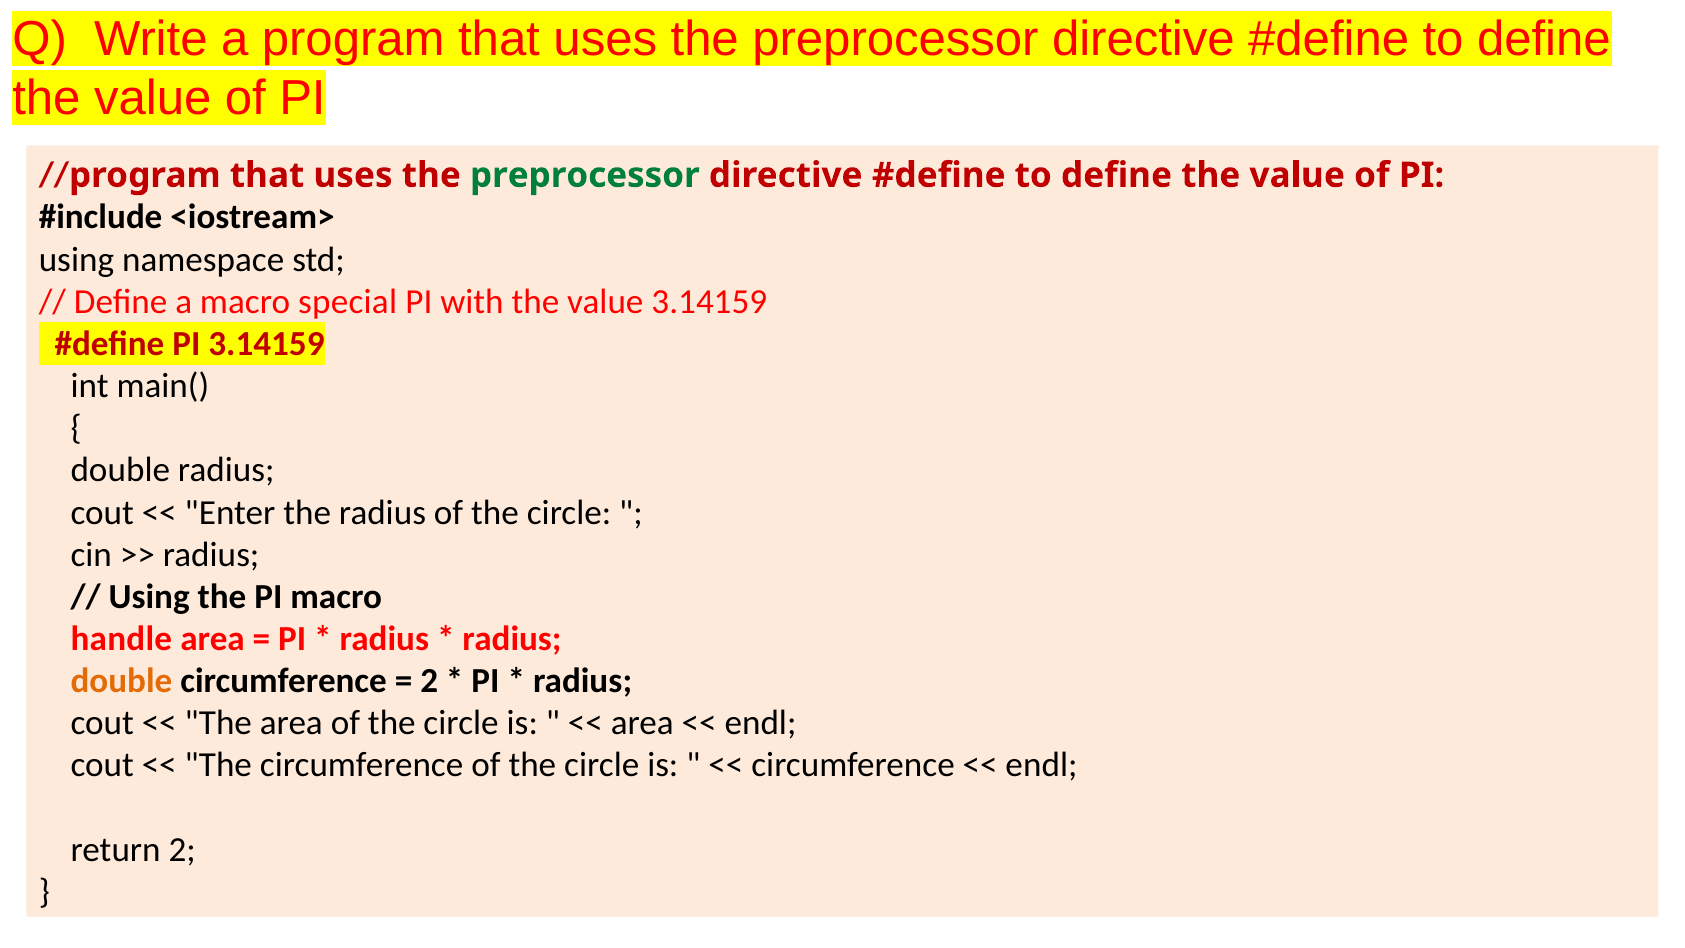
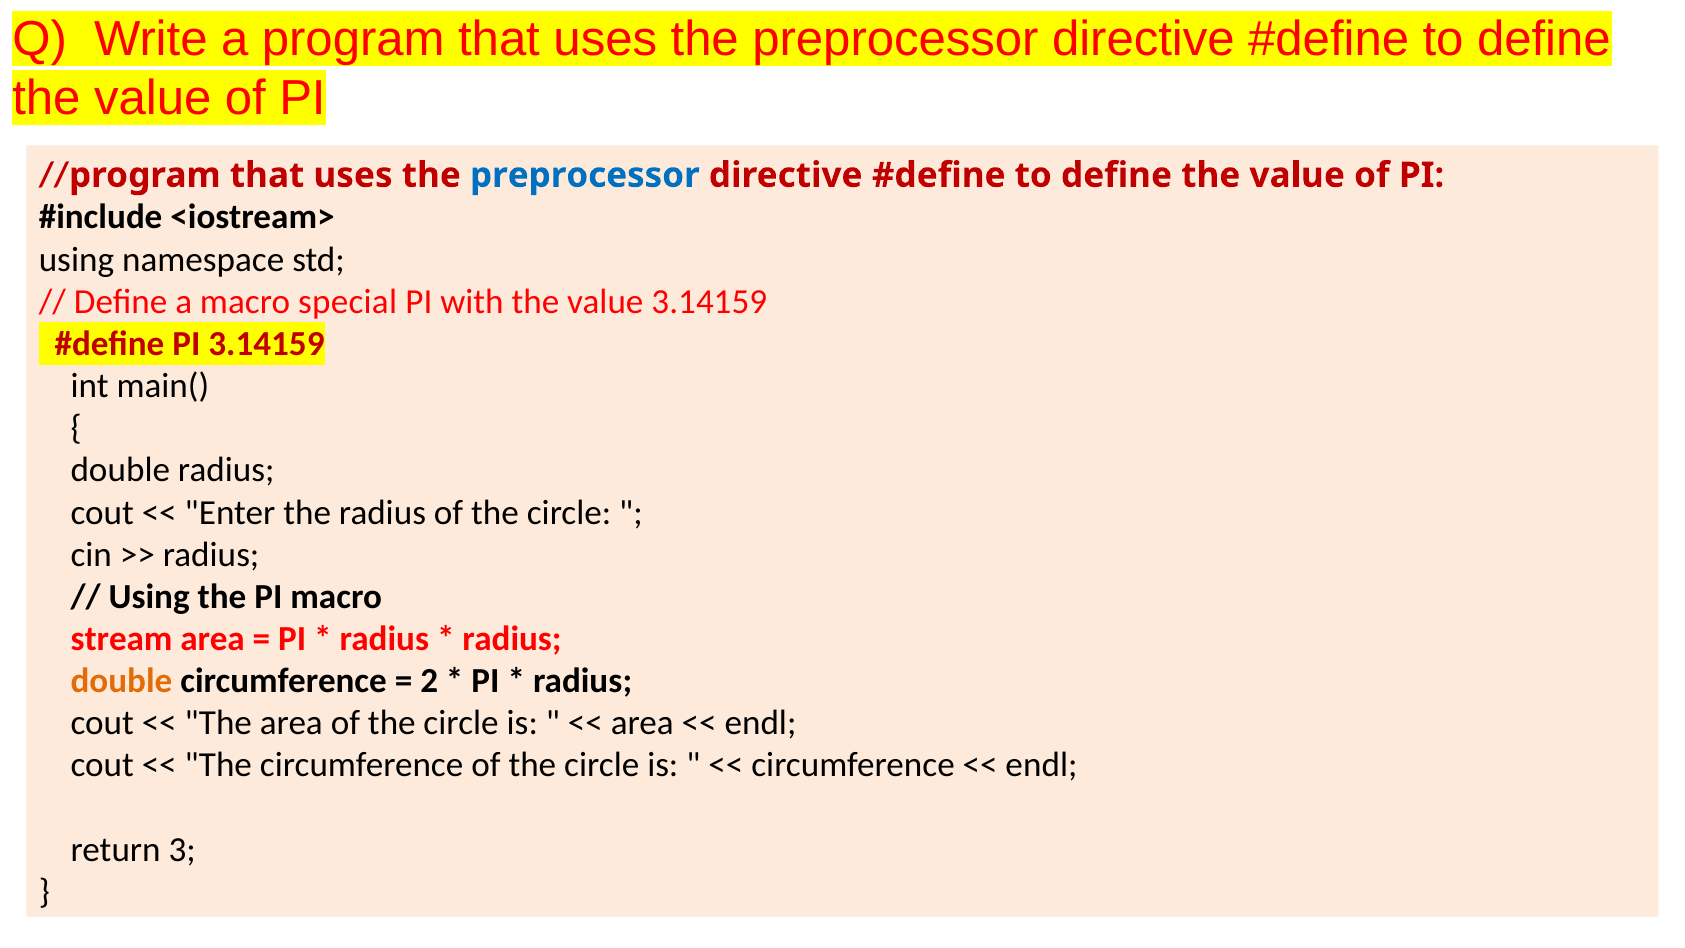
preprocessor colour: green -> blue (585, 175)
handle: handle -> stream (122, 639)
return 2: 2 -> 3 (182, 849)
